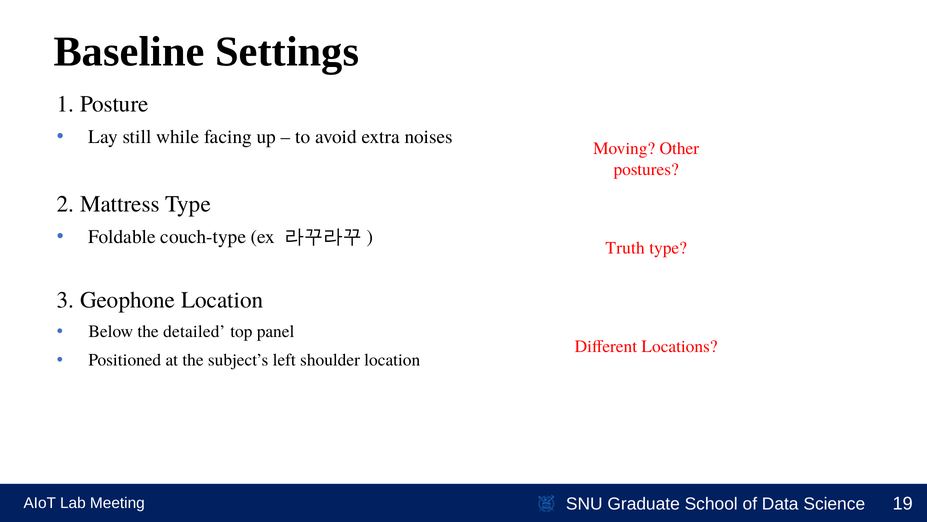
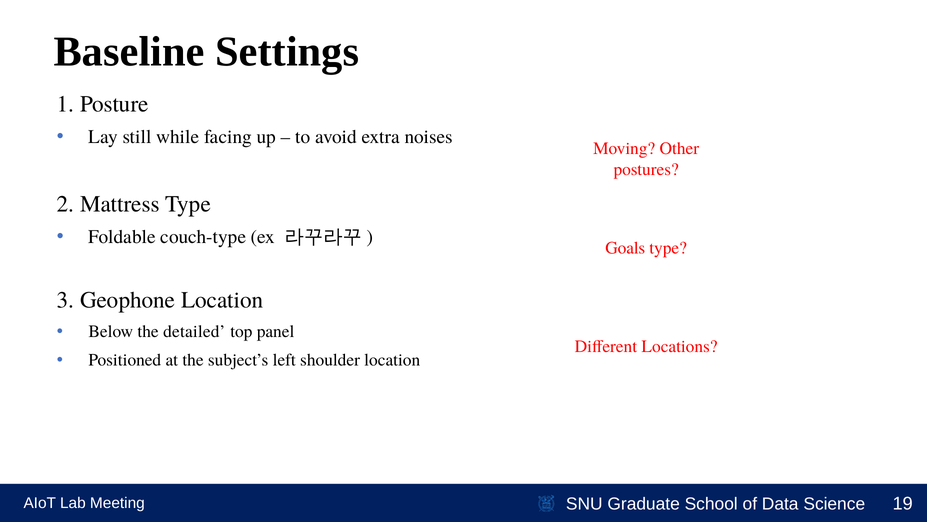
Truth: Truth -> Goals (625, 248)
